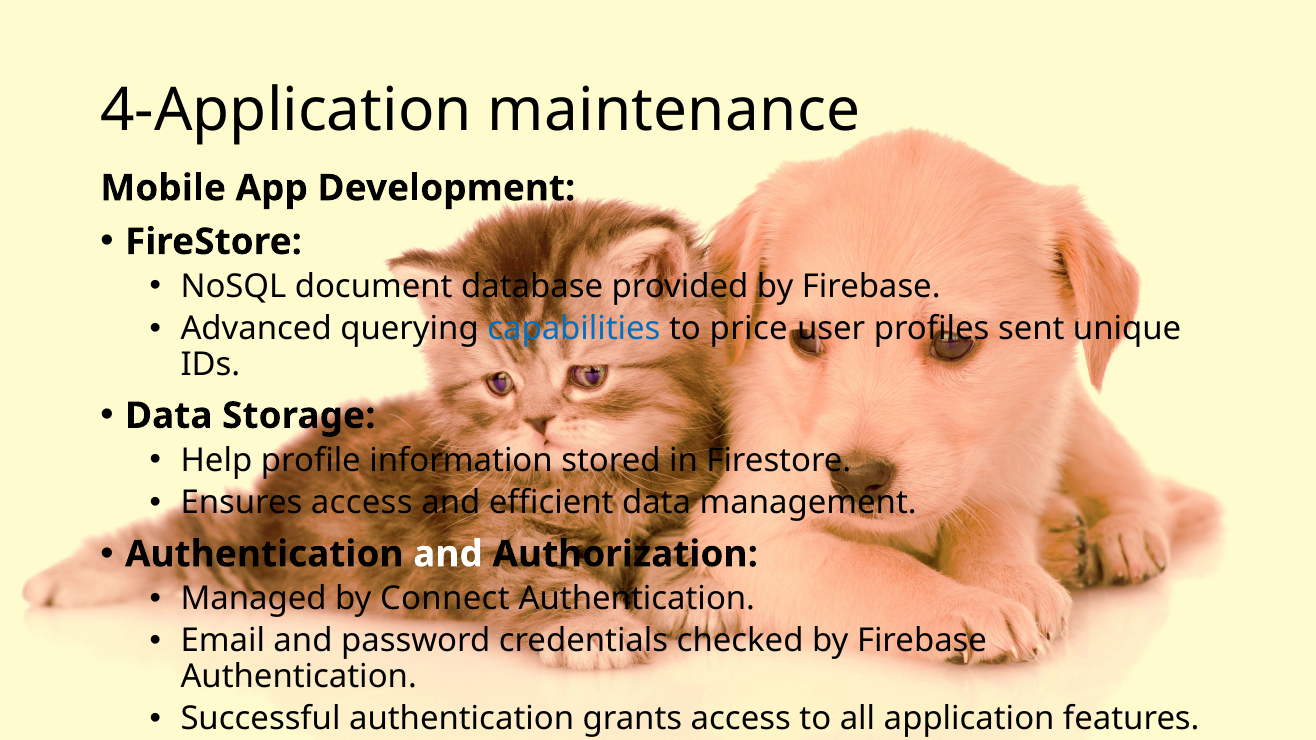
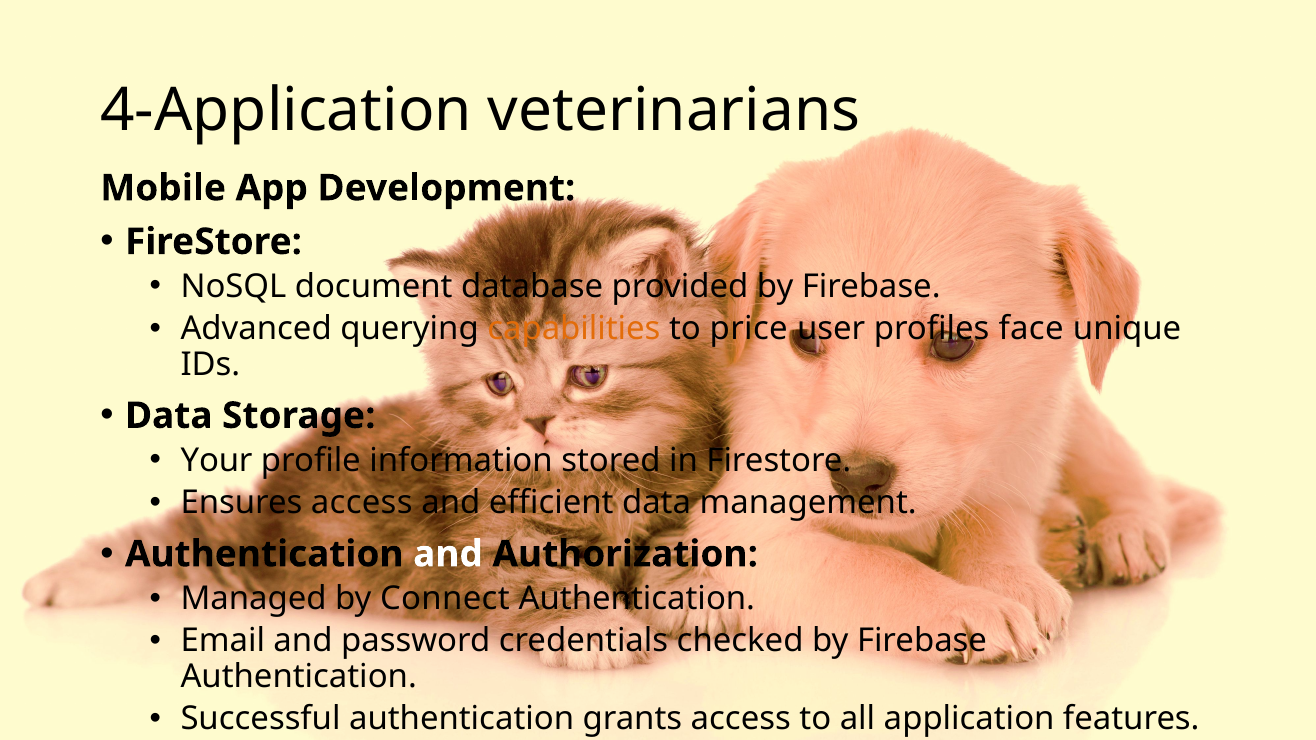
maintenance: maintenance -> veterinarians (674, 111)
capabilities colour: blue -> orange (574, 329)
sent: sent -> face (1031, 329)
Help: Help -> Your (217, 461)
